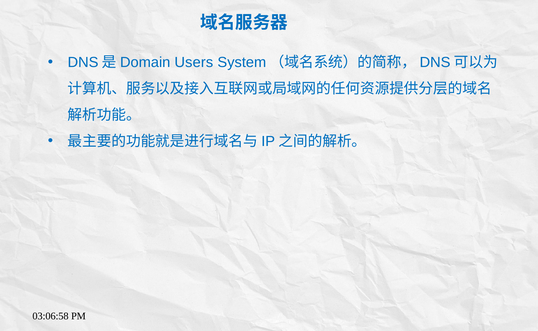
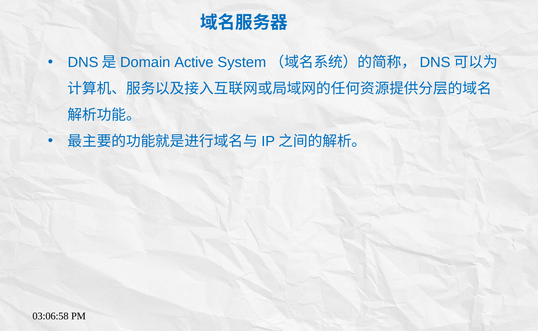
Users: Users -> Active (194, 63)
